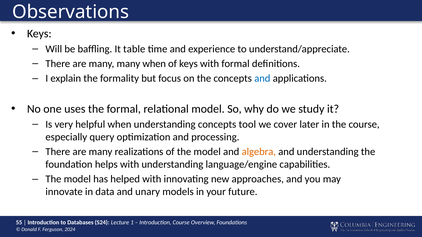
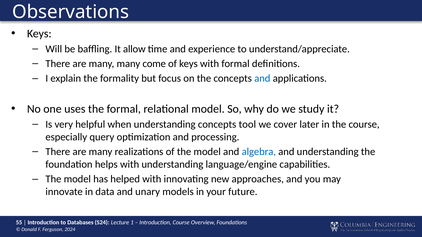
table: table -> allow (134, 49)
many when: when -> come (154, 64)
algebra colour: orange -> blue (259, 152)
